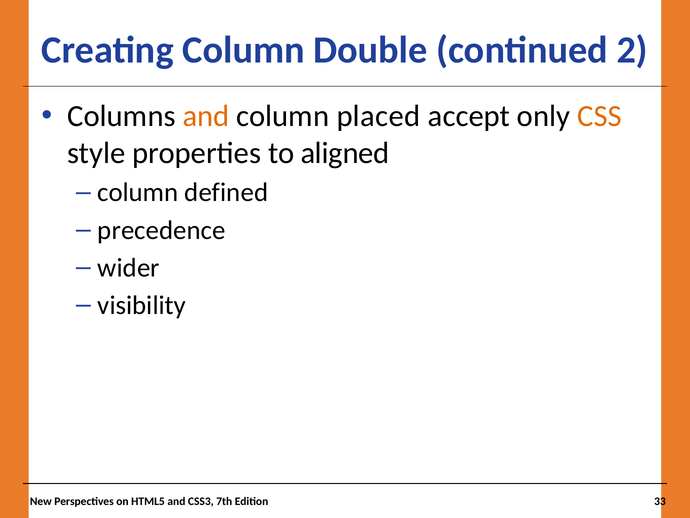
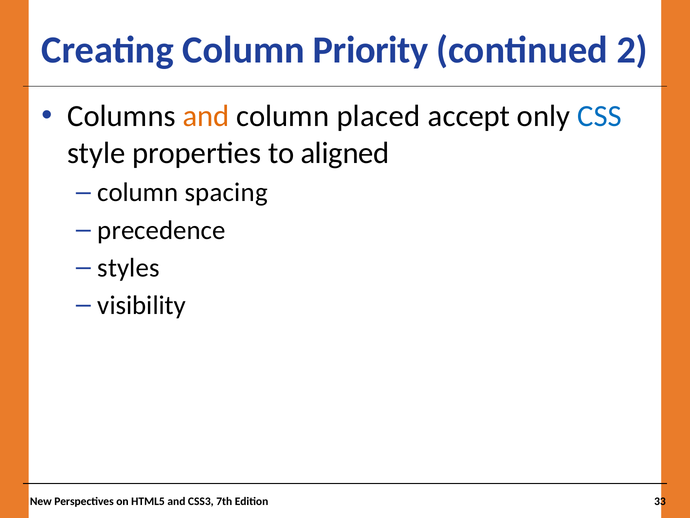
Double: Double -> Priority (371, 50)
CSS colour: orange -> blue (599, 116)
defined: defined -> spacing (226, 192)
wider: wider -> styles (129, 268)
